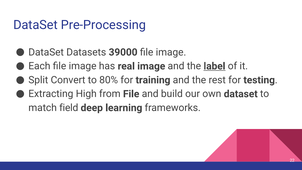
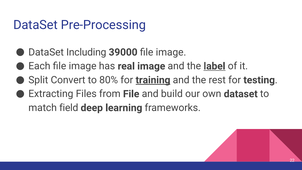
Datasets: Datasets -> Including (86, 52)
training underline: none -> present (153, 80)
High: High -> Files (86, 94)
